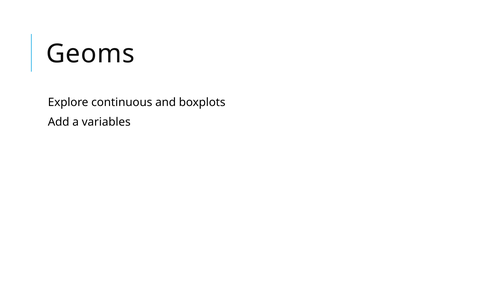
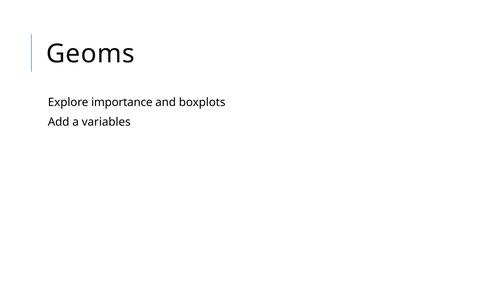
continuous: continuous -> importance (122, 102)
